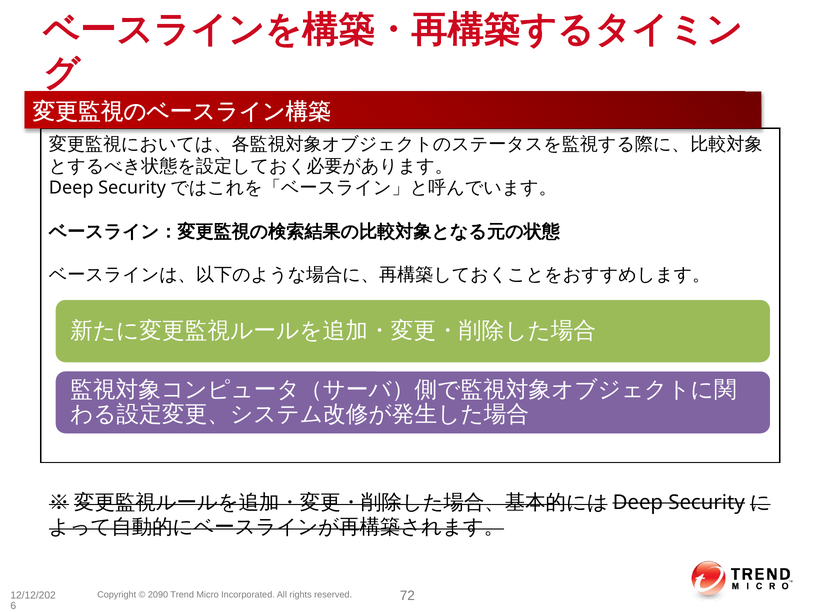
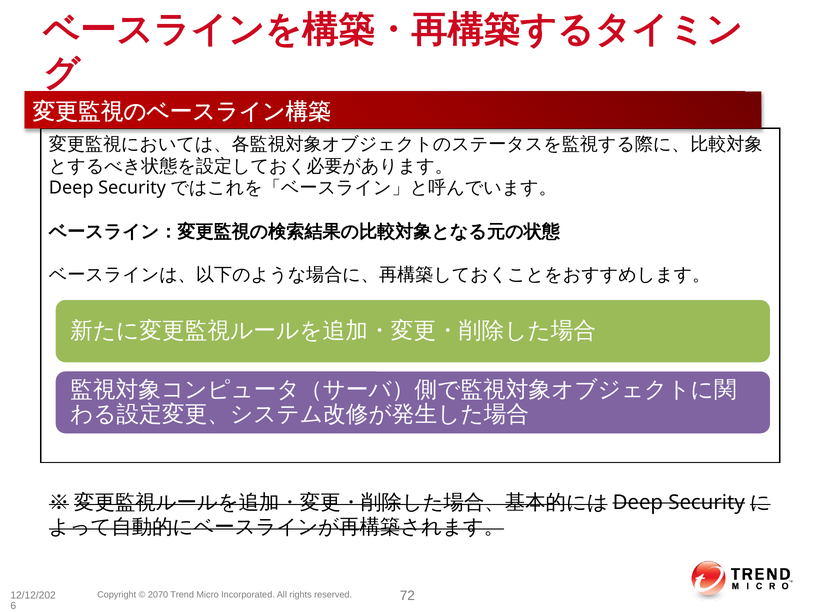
2090: 2090 -> 2070 (158, 595)
